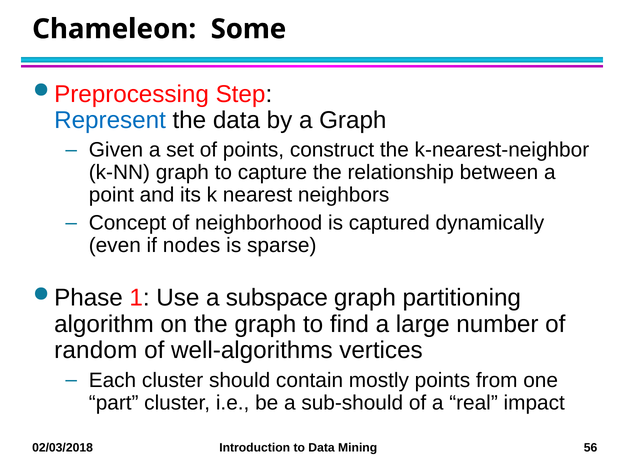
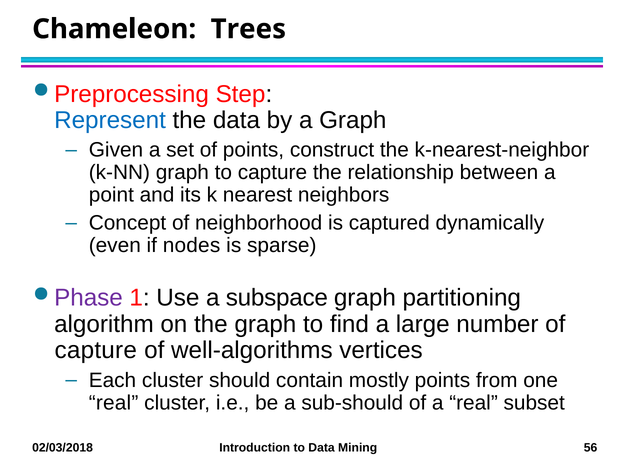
Some: Some -> Trees (248, 29)
Phase colour: black -> purple (89, 298)
random: random -> capture (96, 350)
part: part -> real (114, 403)
impact: impact -> subset (534, 403)
